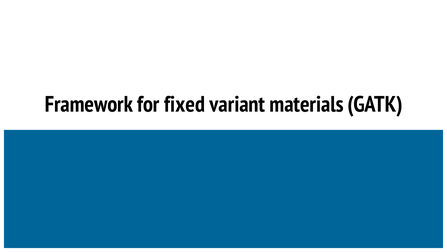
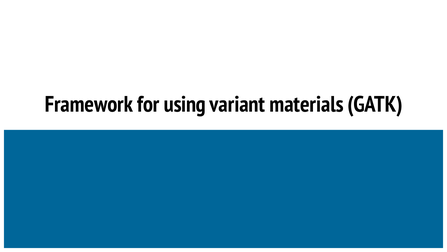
fixed: fixed -> using (185, 104)
